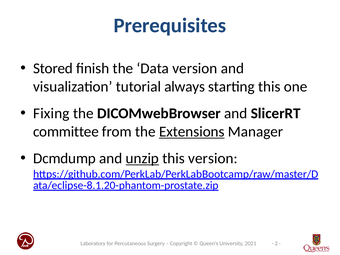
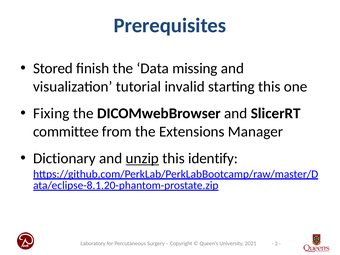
Data version: version -> missing (195, 68)
always: always -> invalid (185, 87)
Extensions underline: present -> none (192, 132)
Dcmdump: Dcmdump -> Dictionary (64, 158)
this version: version -> identify (213, 158)
